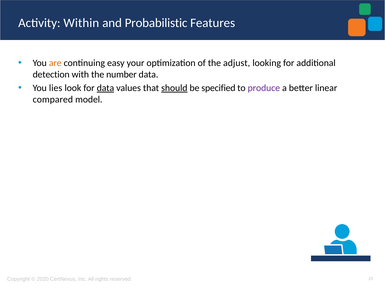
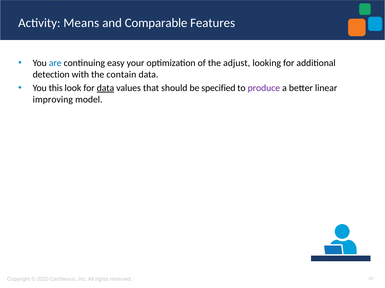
Within: Within -> Means (81, 23)
Probabilistic: Probabilistic -> Comparable (156, 23)
are colour: orange -> blue (55, 63)
number: number -> contain (121, 75)
lies: lies -> this (56, 88)
should underline: present -> none (174, 88)
compared: compared -> improving (53, 100)
